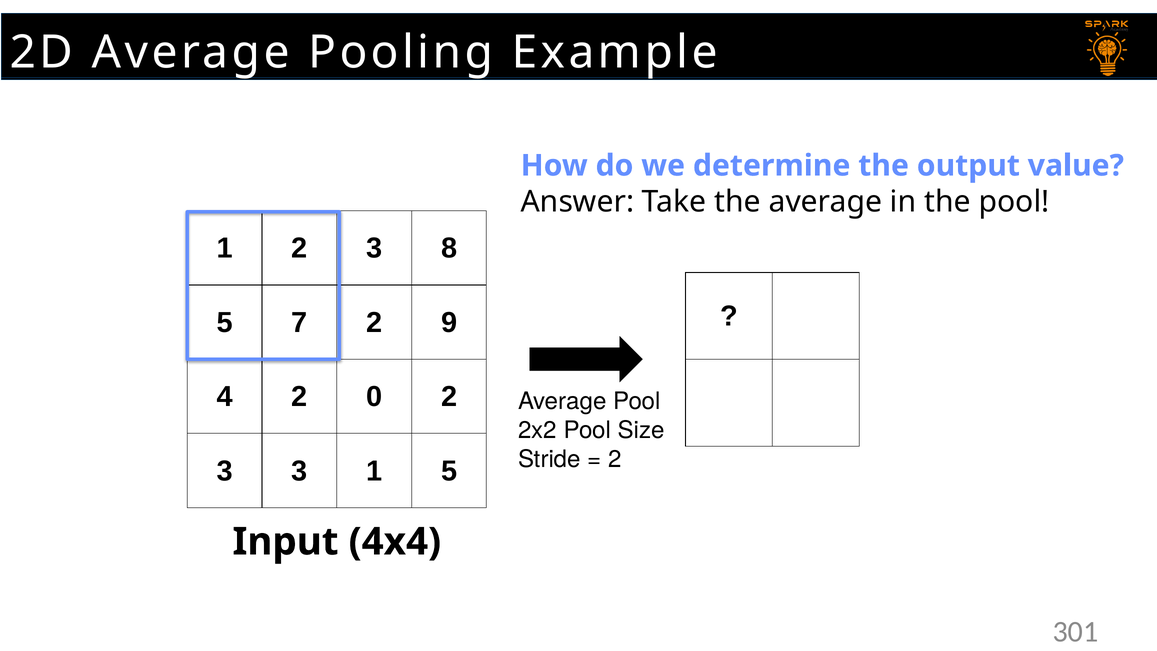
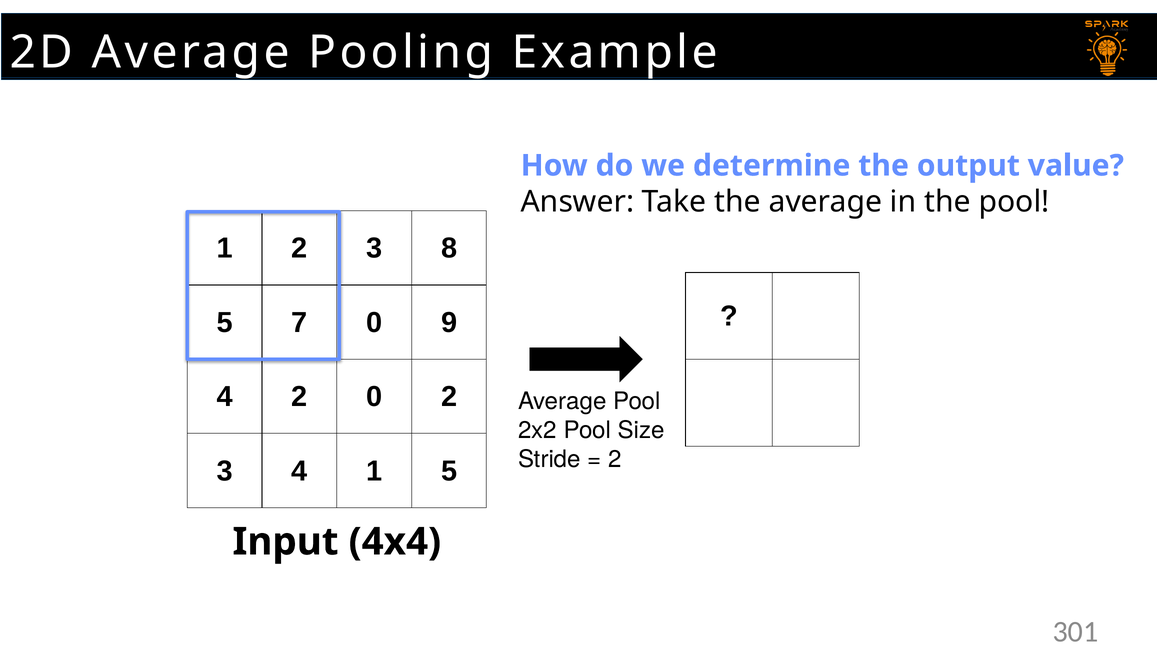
2: 2 -> 0 (374, 322)
3 3: 3 -> 4 (299, 471)
